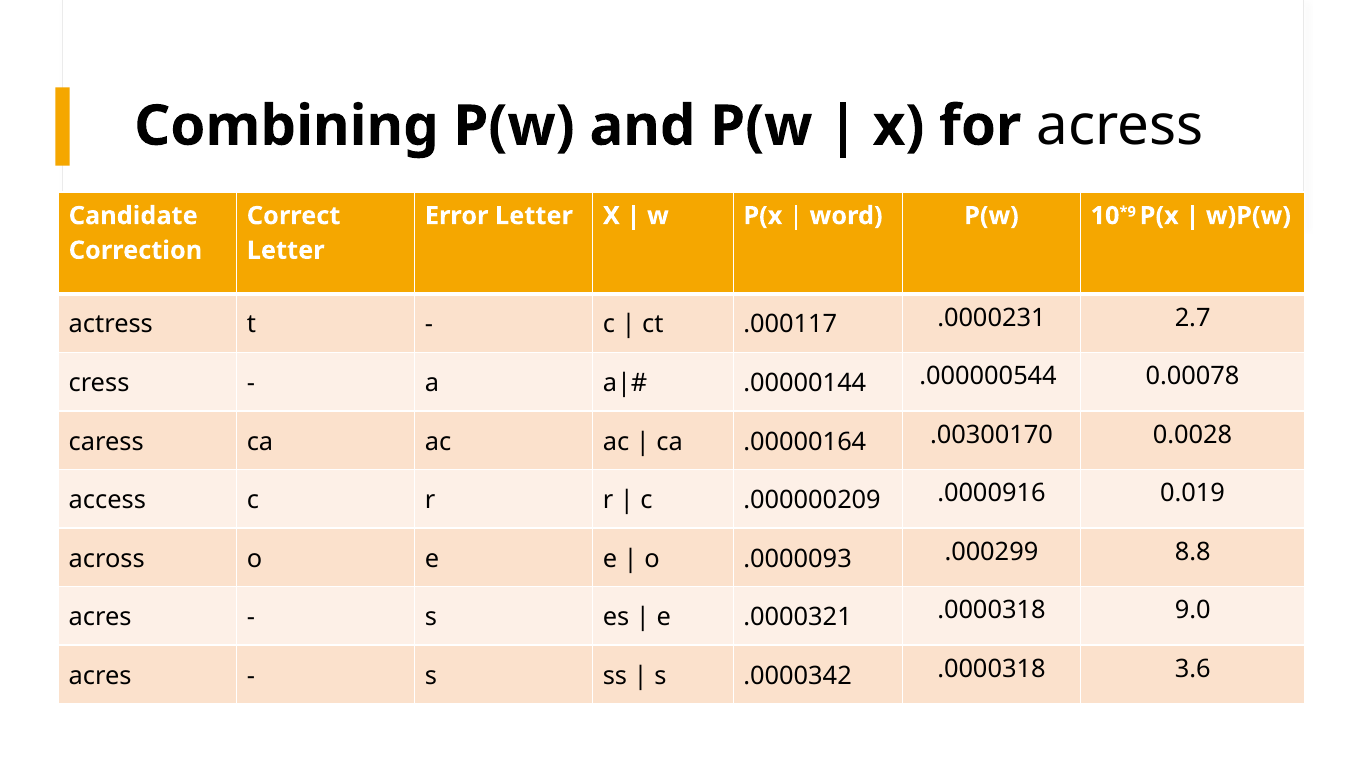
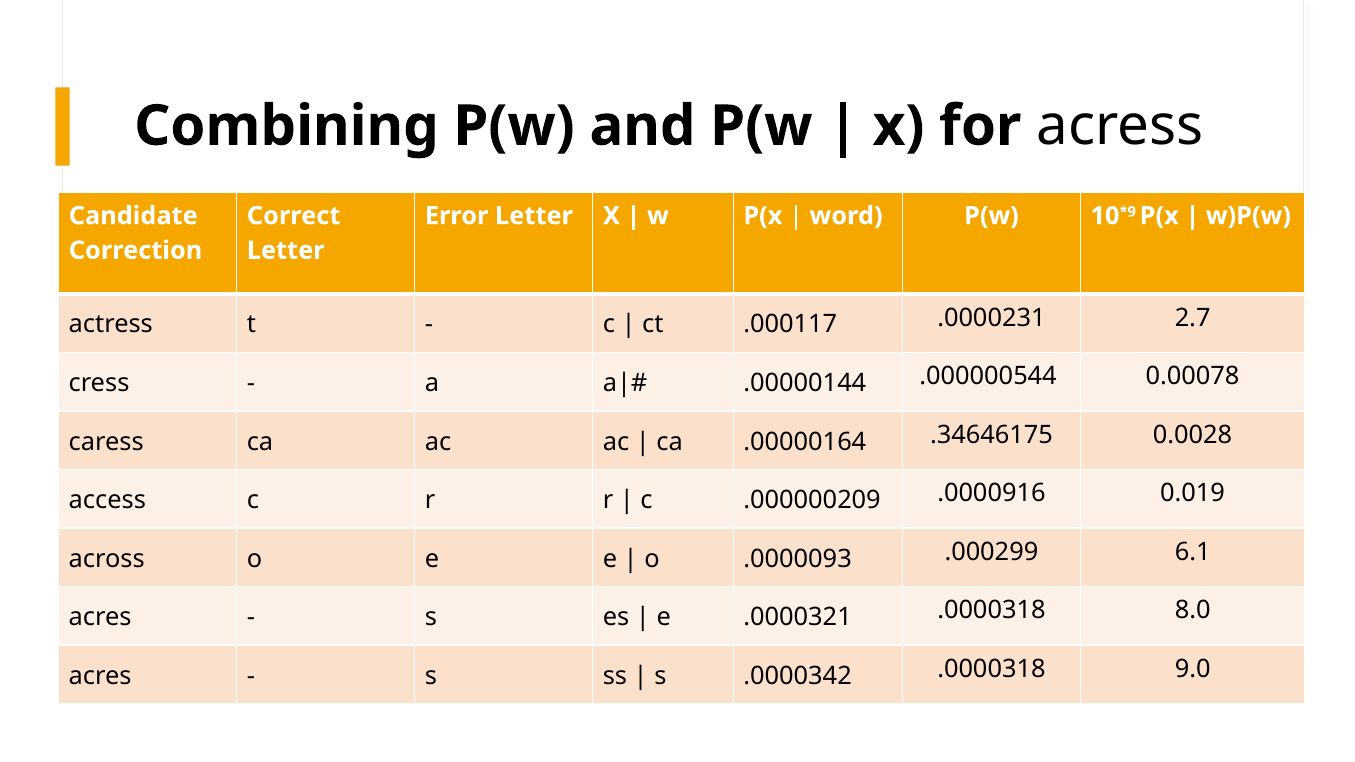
.00300170: .00300170 -> .34646175 (991, 435)
8.8: 8.8 -> 6.1 (1193, 552)
9.0: 9.0 -> 8.0 (1193, 610)
3.6: 3.6 -> 9.0 (1193, 669)
